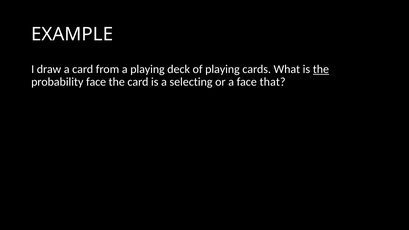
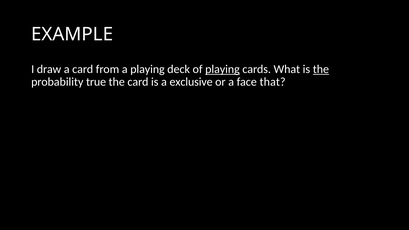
playing underline: none -> present (222, 69)
probability face: face -> true (96, 82)
selecting: selecting -> exclusive (191, 82)
